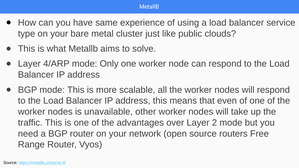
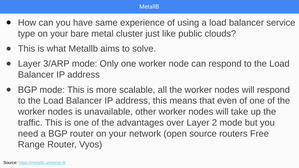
4/ARP: 4/ARP -> 3/ARP (56, 64)
